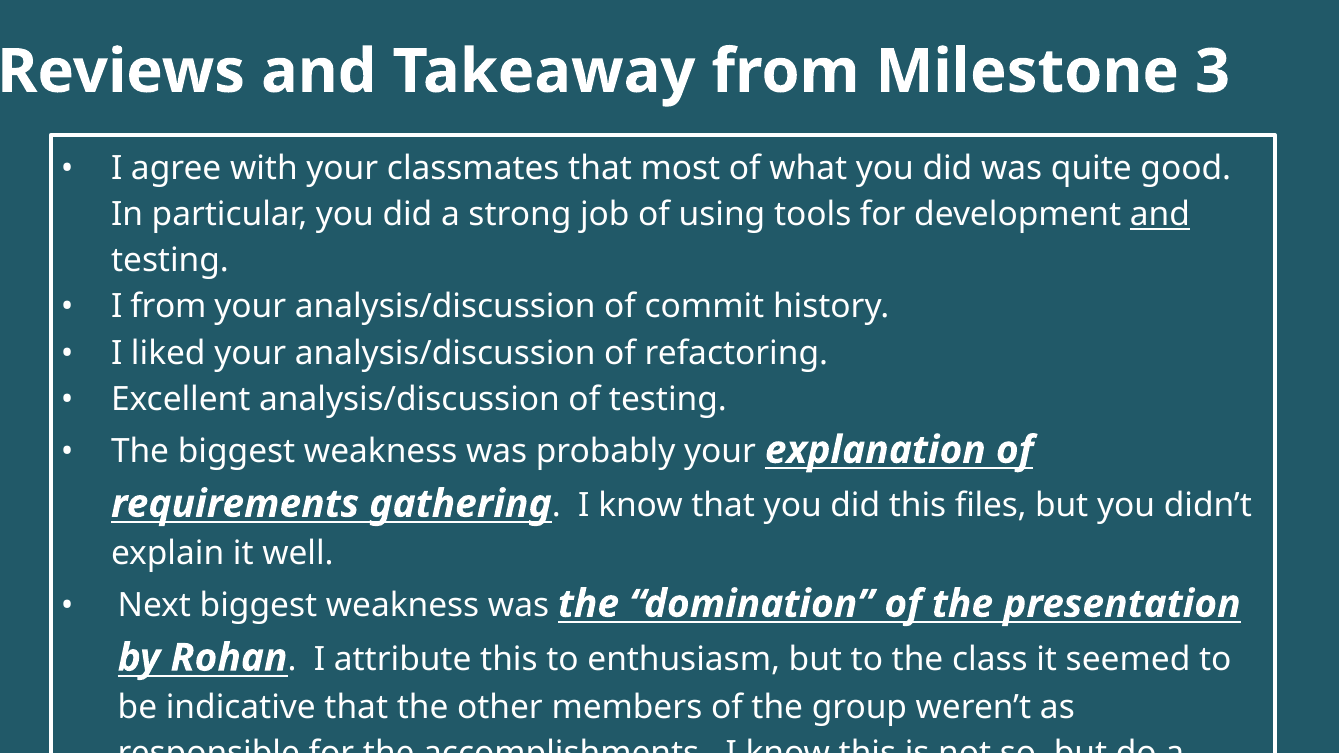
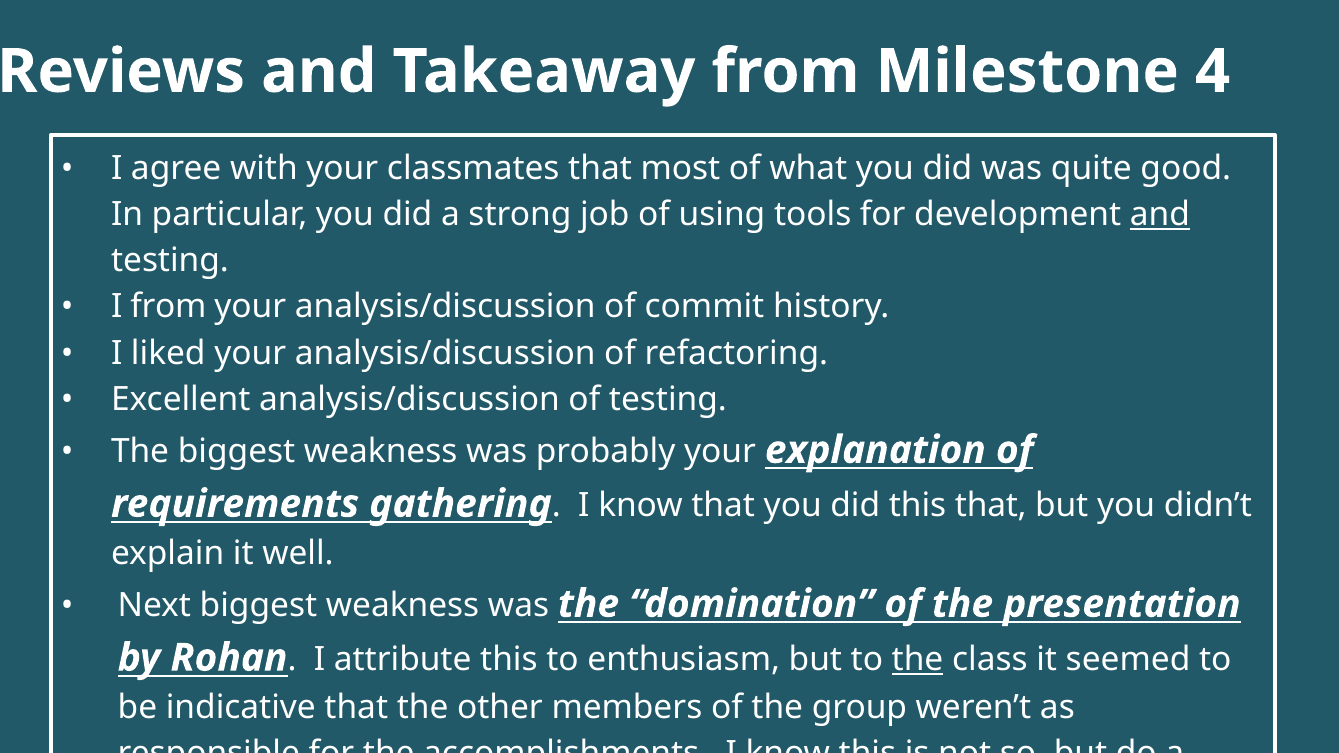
3: 3 -> 4 (1213, 72)
this files: files -> that (991, 506)
the underline: none -> present (918, 660)
